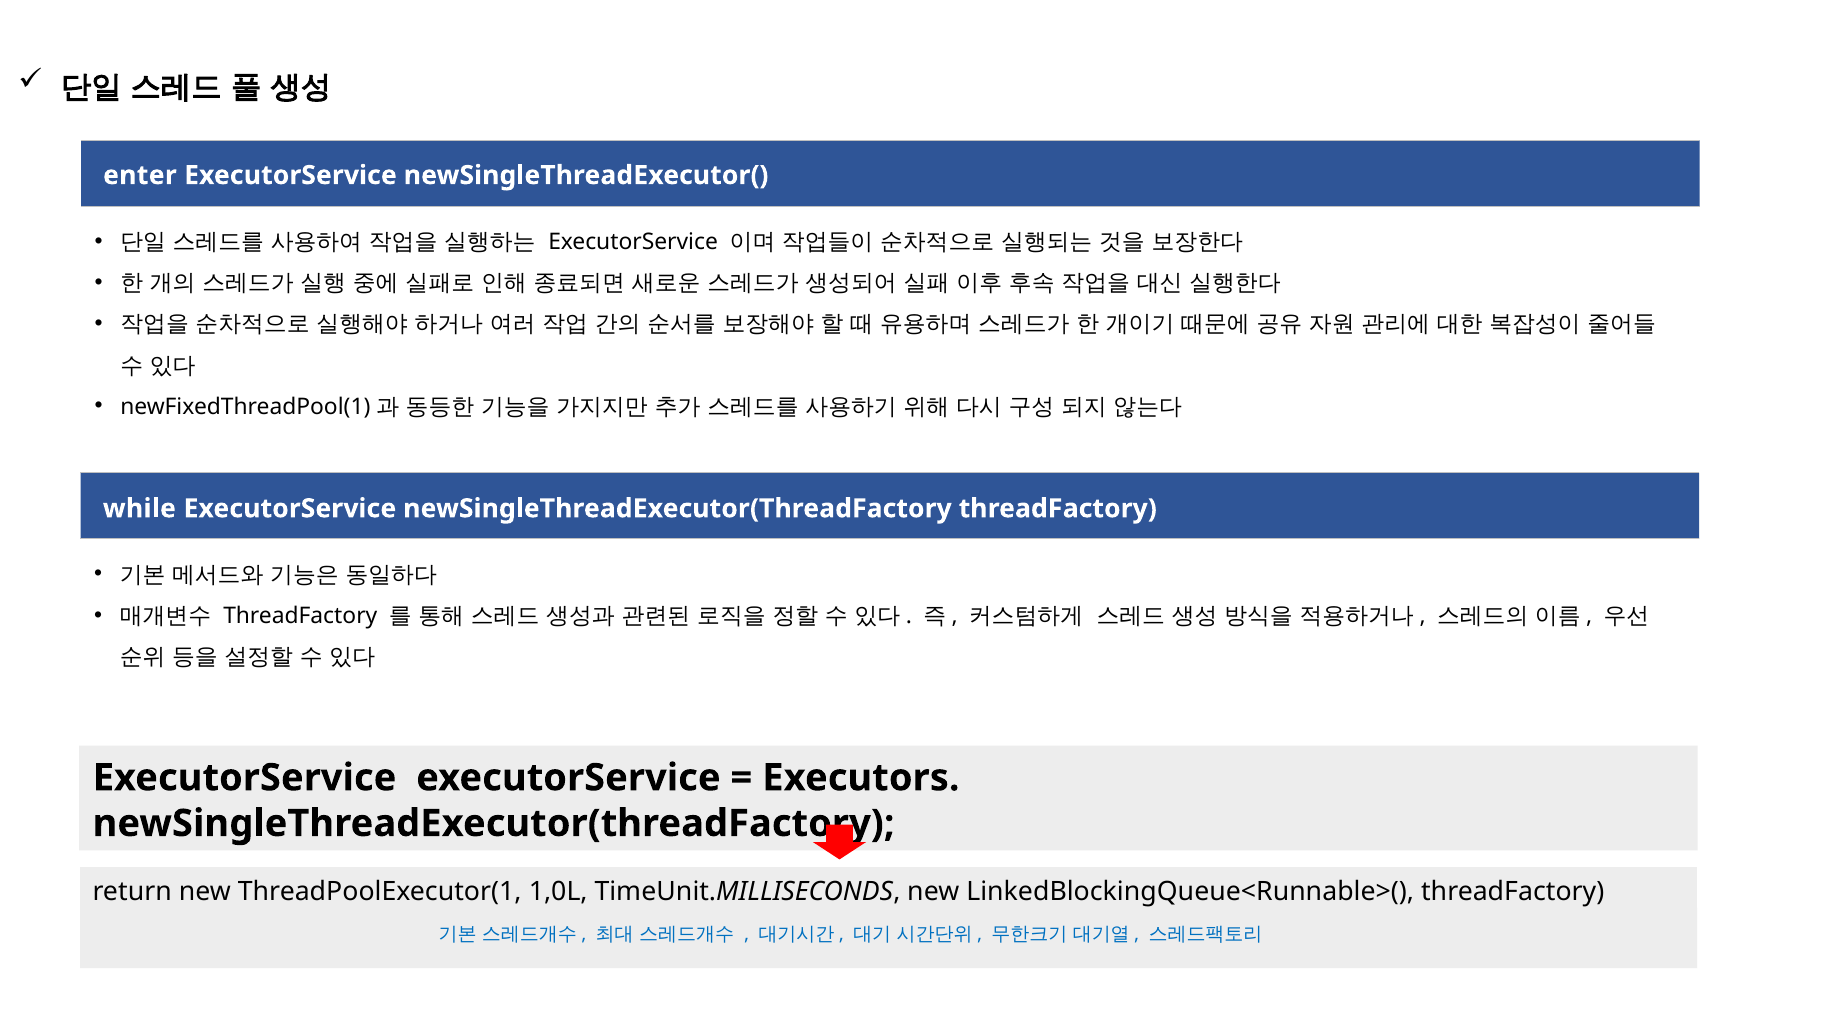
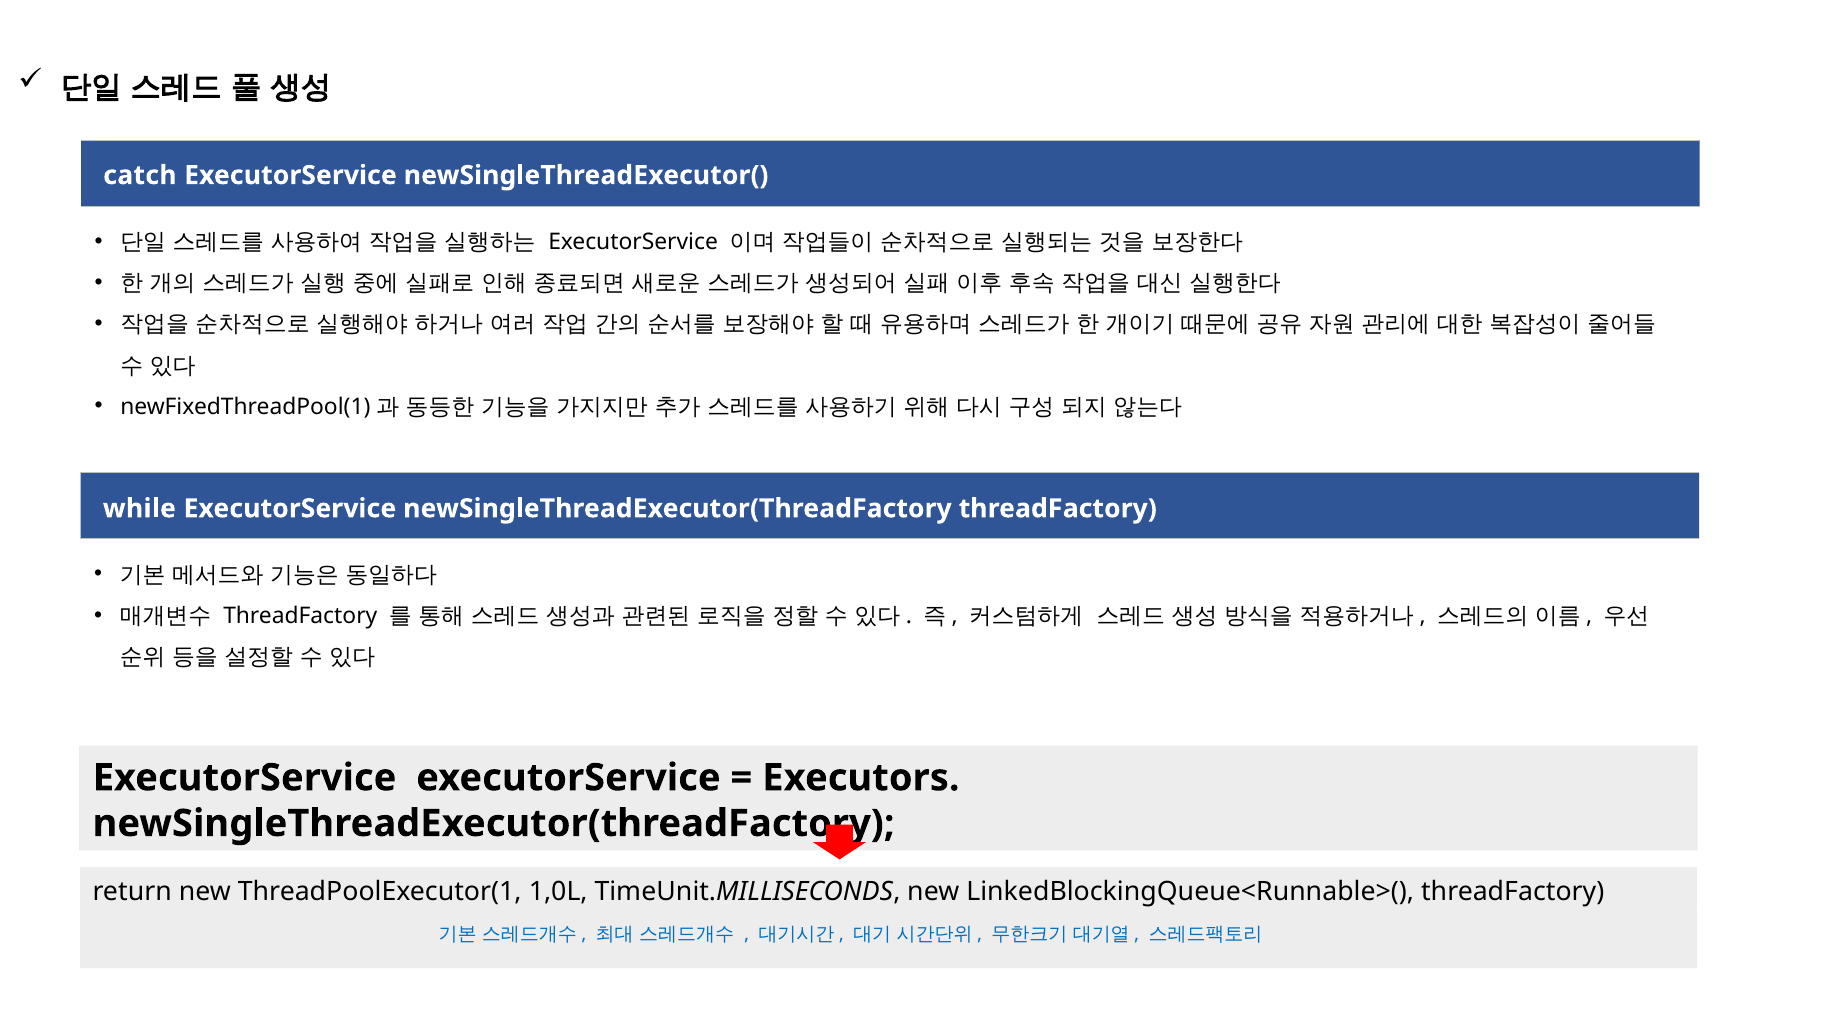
enter: enter -> catch (140, 175)
